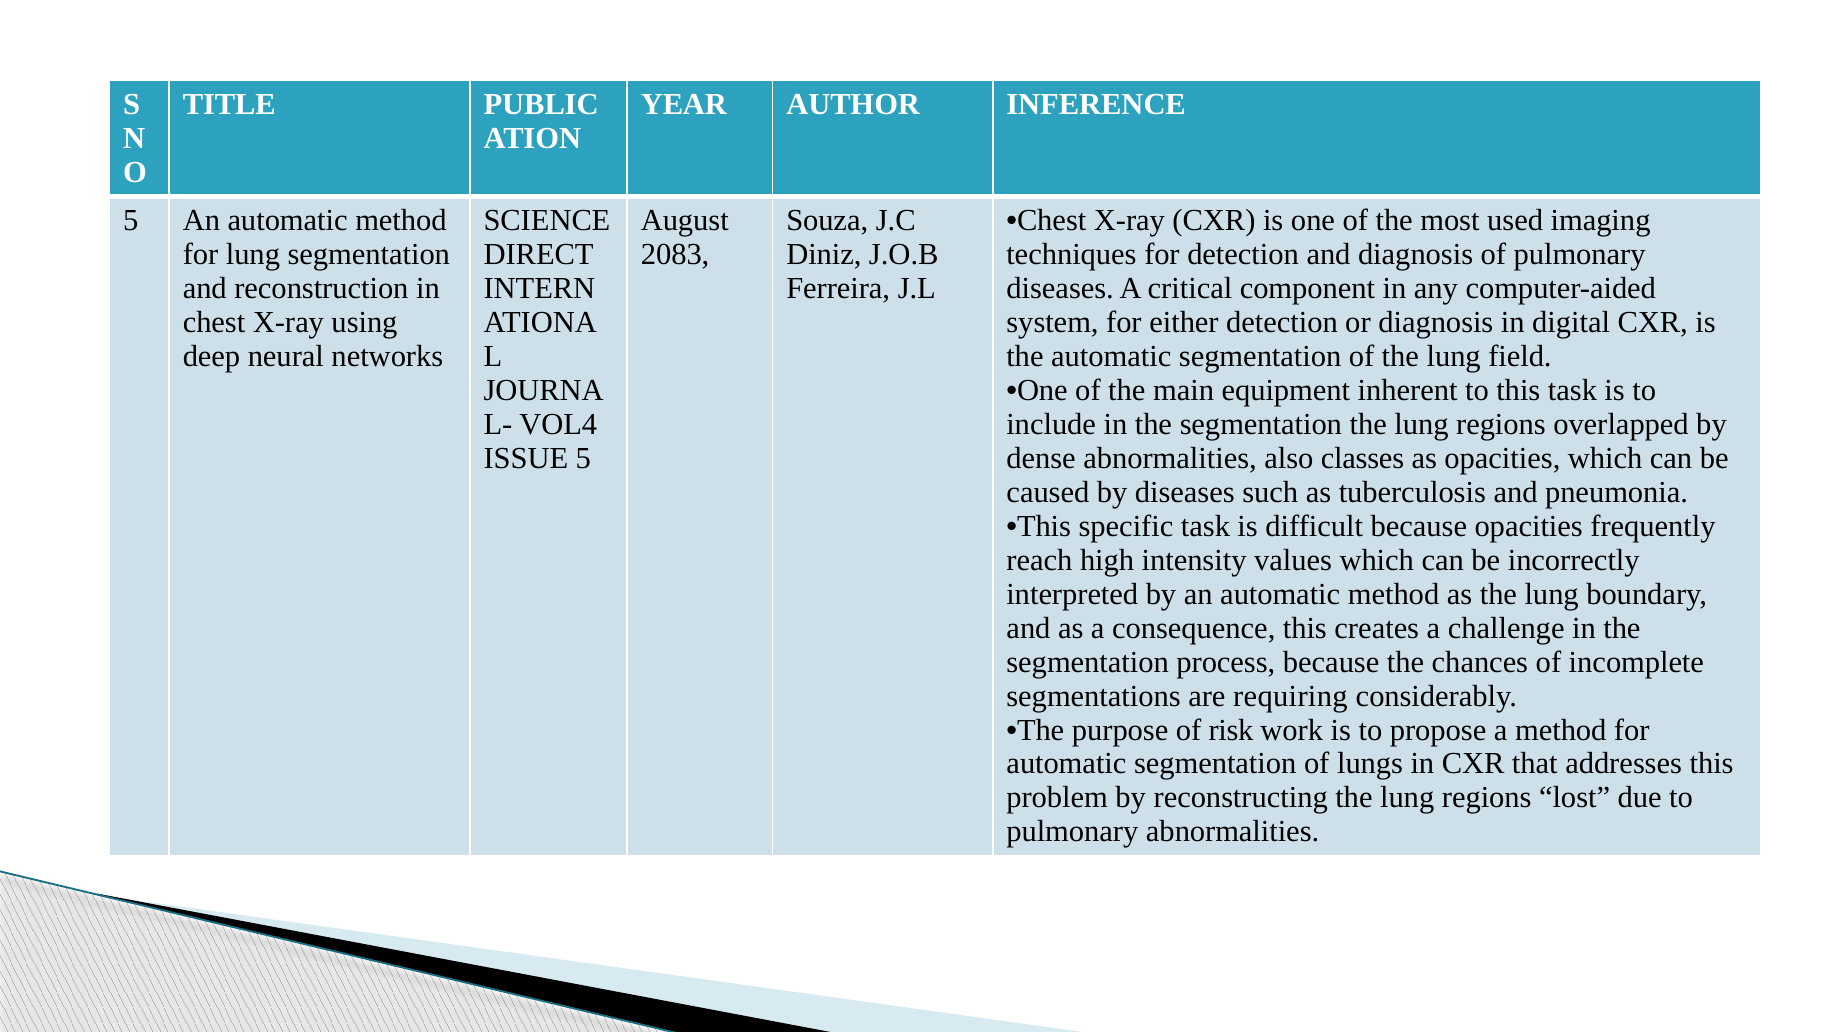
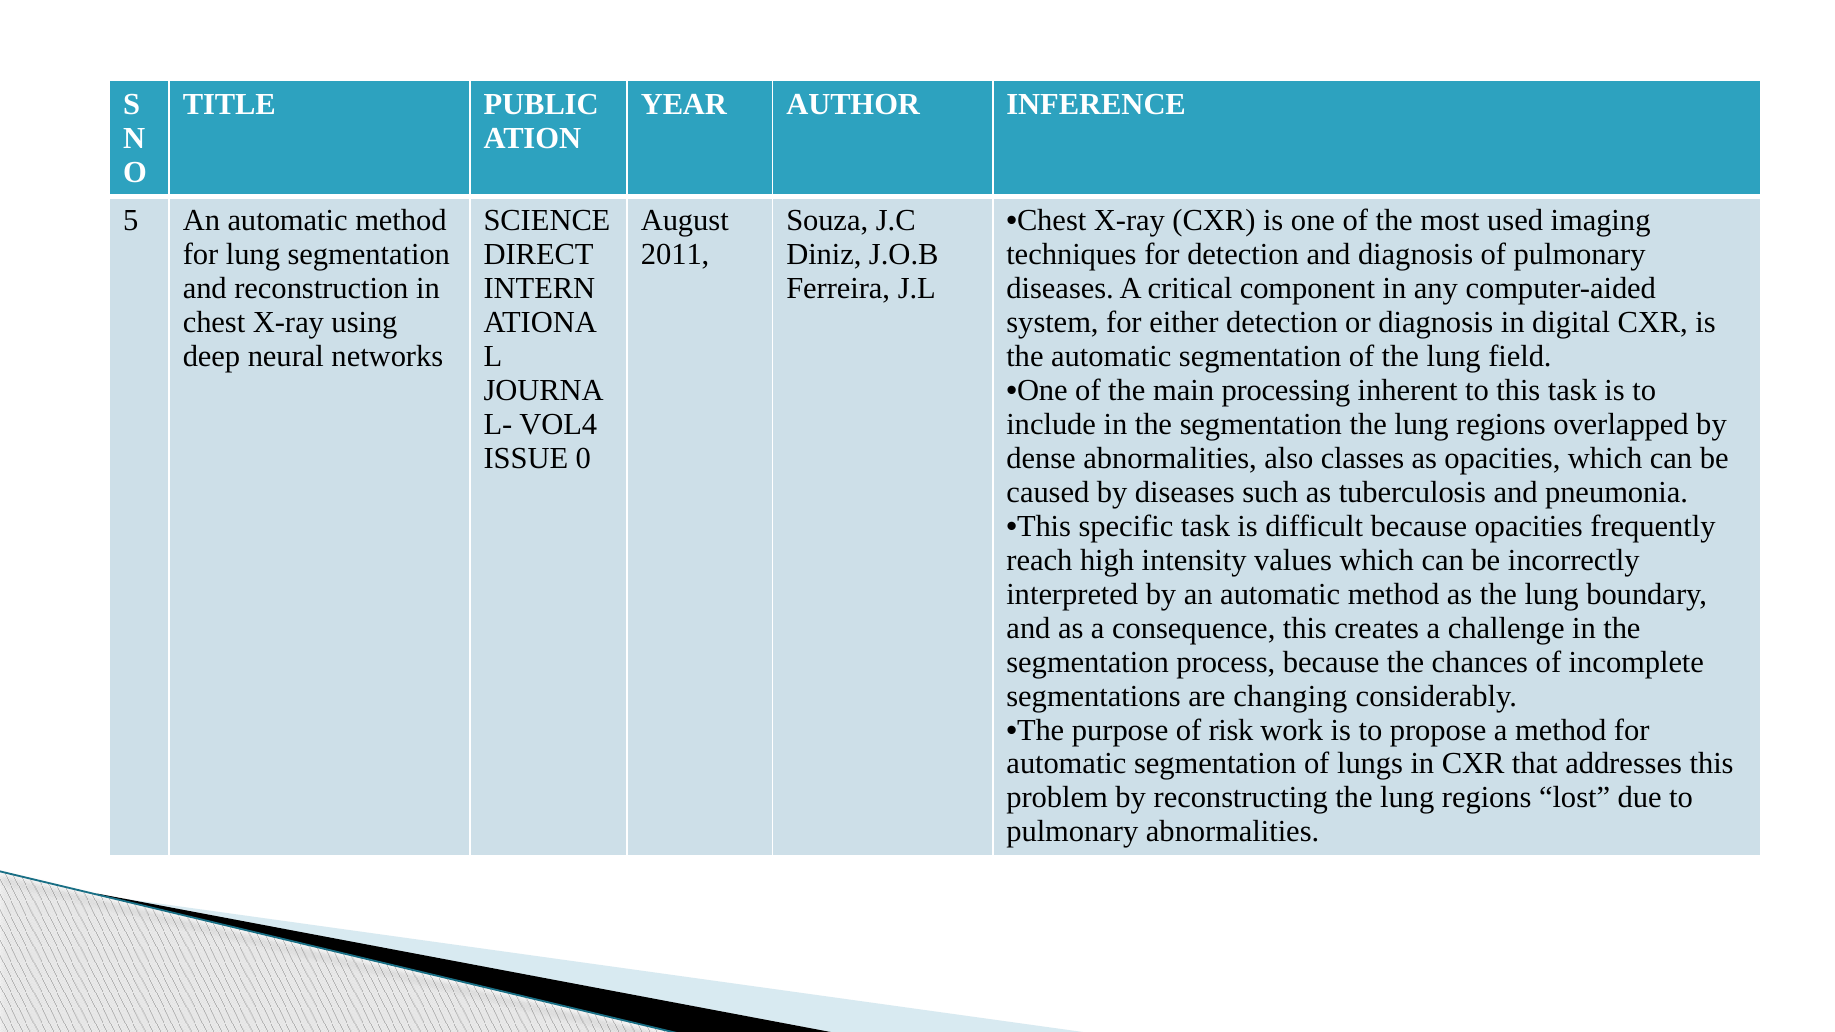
2083: 2083 -> 2011 (675, 254)
equipment: equipment -> processing (1286, 390)
ISSUE 5: 5 -> 0 (583, 458)
requiring: requiring -> changing (1290, 696)
